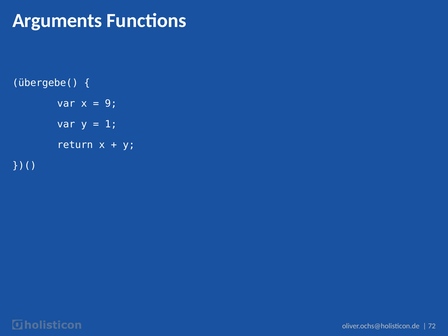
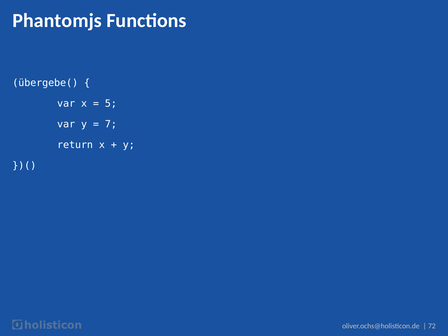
Arguments: Arguments -> Phantomjs (57, 21)
9: 9 -> 5 (111, 104)
1: 1 -> 7 (111, 124)
